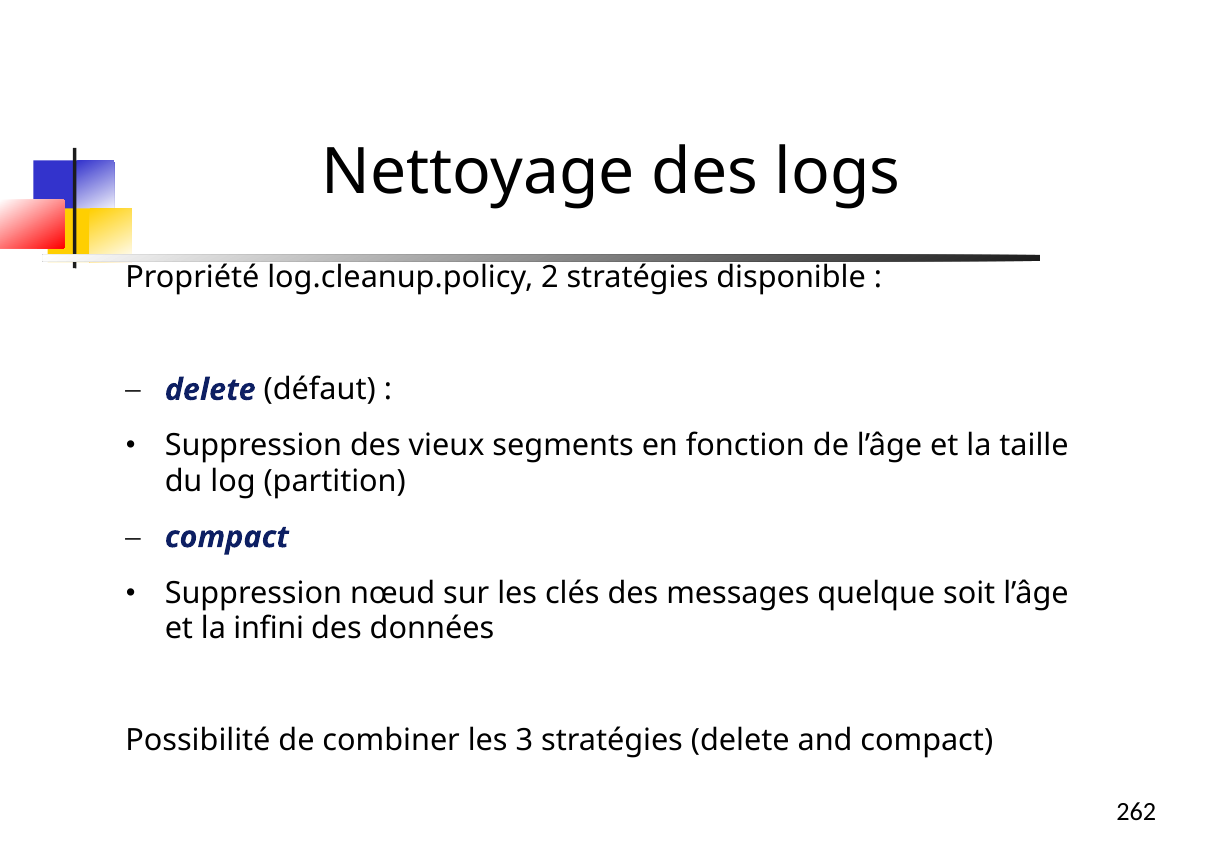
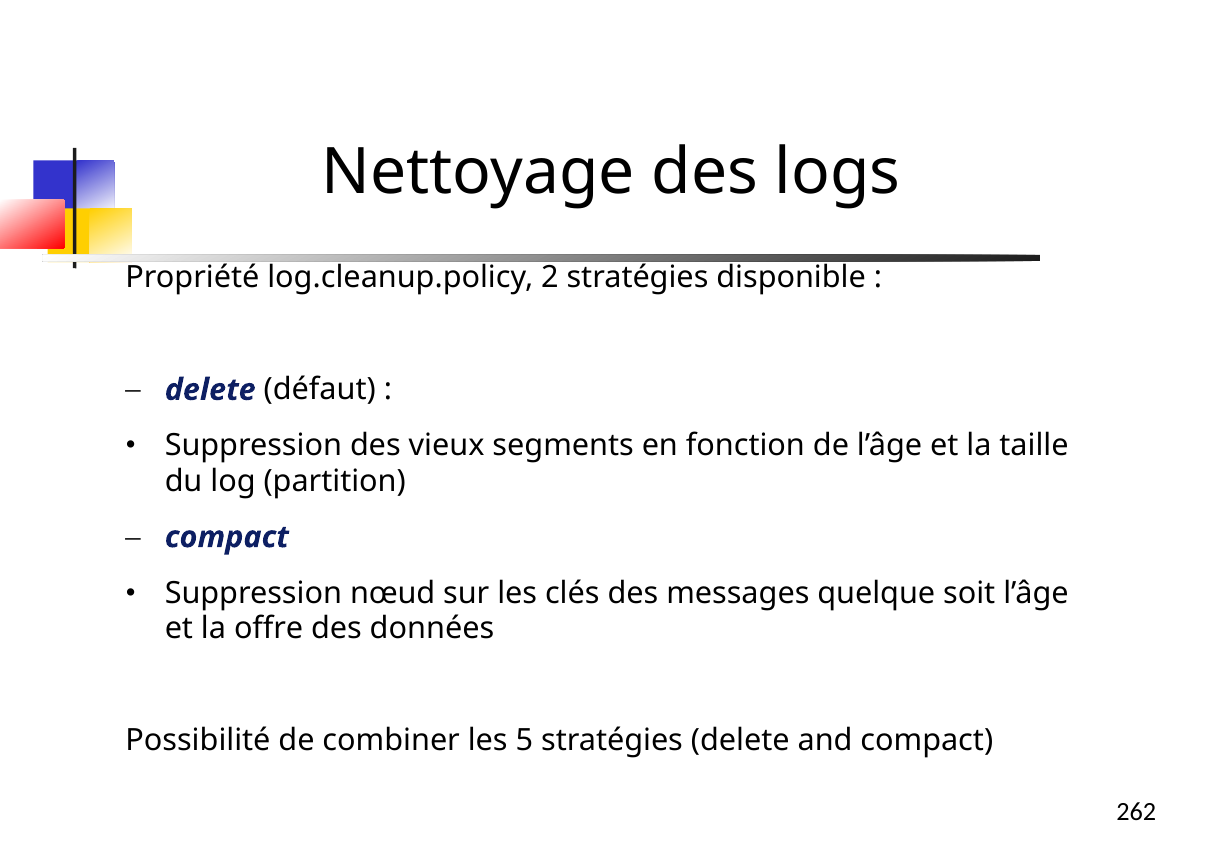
infini: infini -> offre (269, 629)
3: 3 -> 5 (524, 741)
